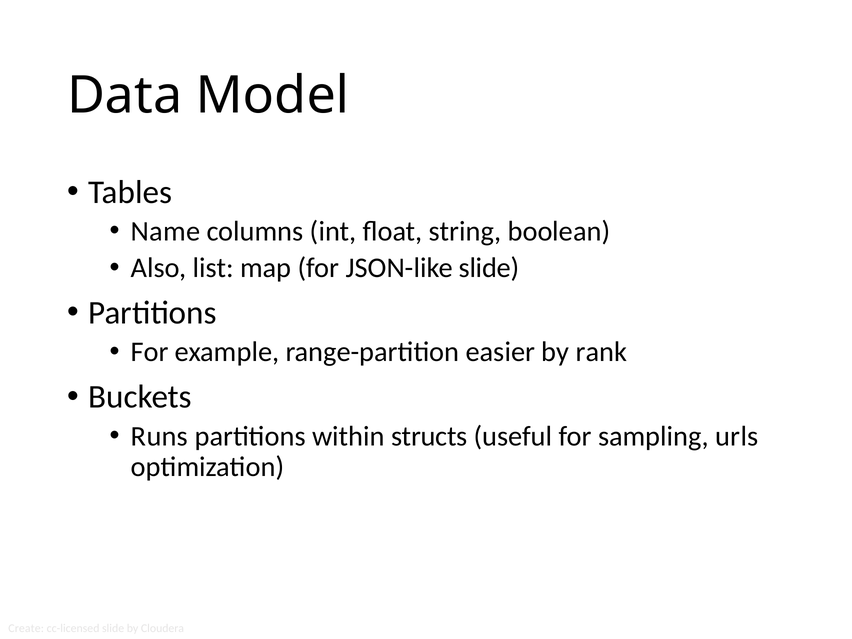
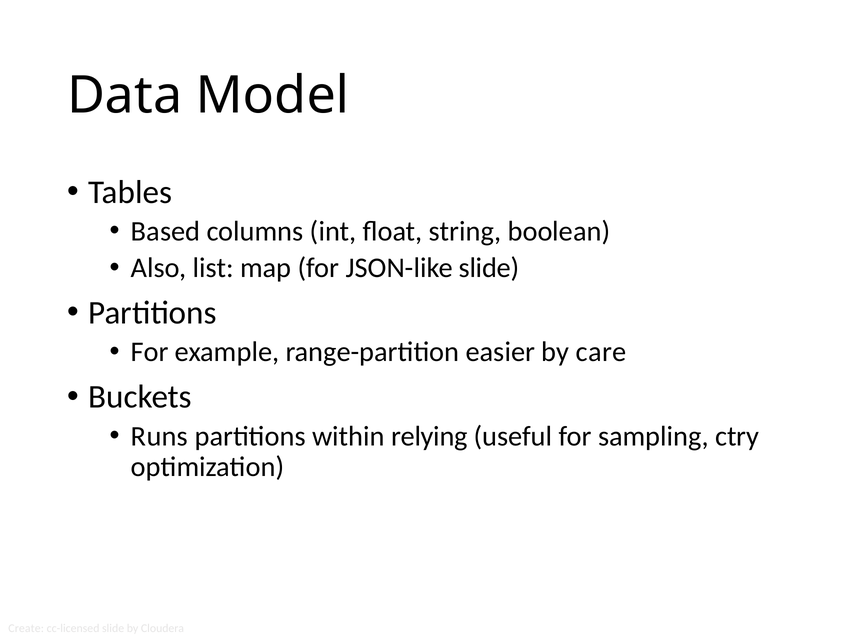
Name: Name -> Based (166, 231)
rank: rank -> care (601, 352)
structs: structs -> relying (429, 436)
urls: urls -> ctry (737, 436)
